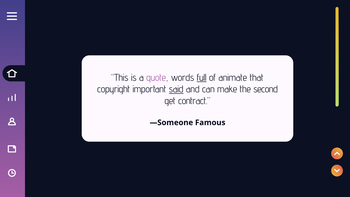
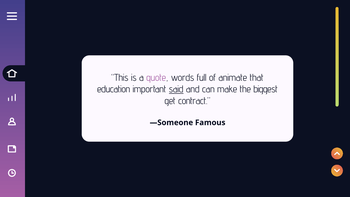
full underline: present -> none (202, 77)
copyright: copyright -> education (114, 89)
second: second -> biggest (266, 89)
